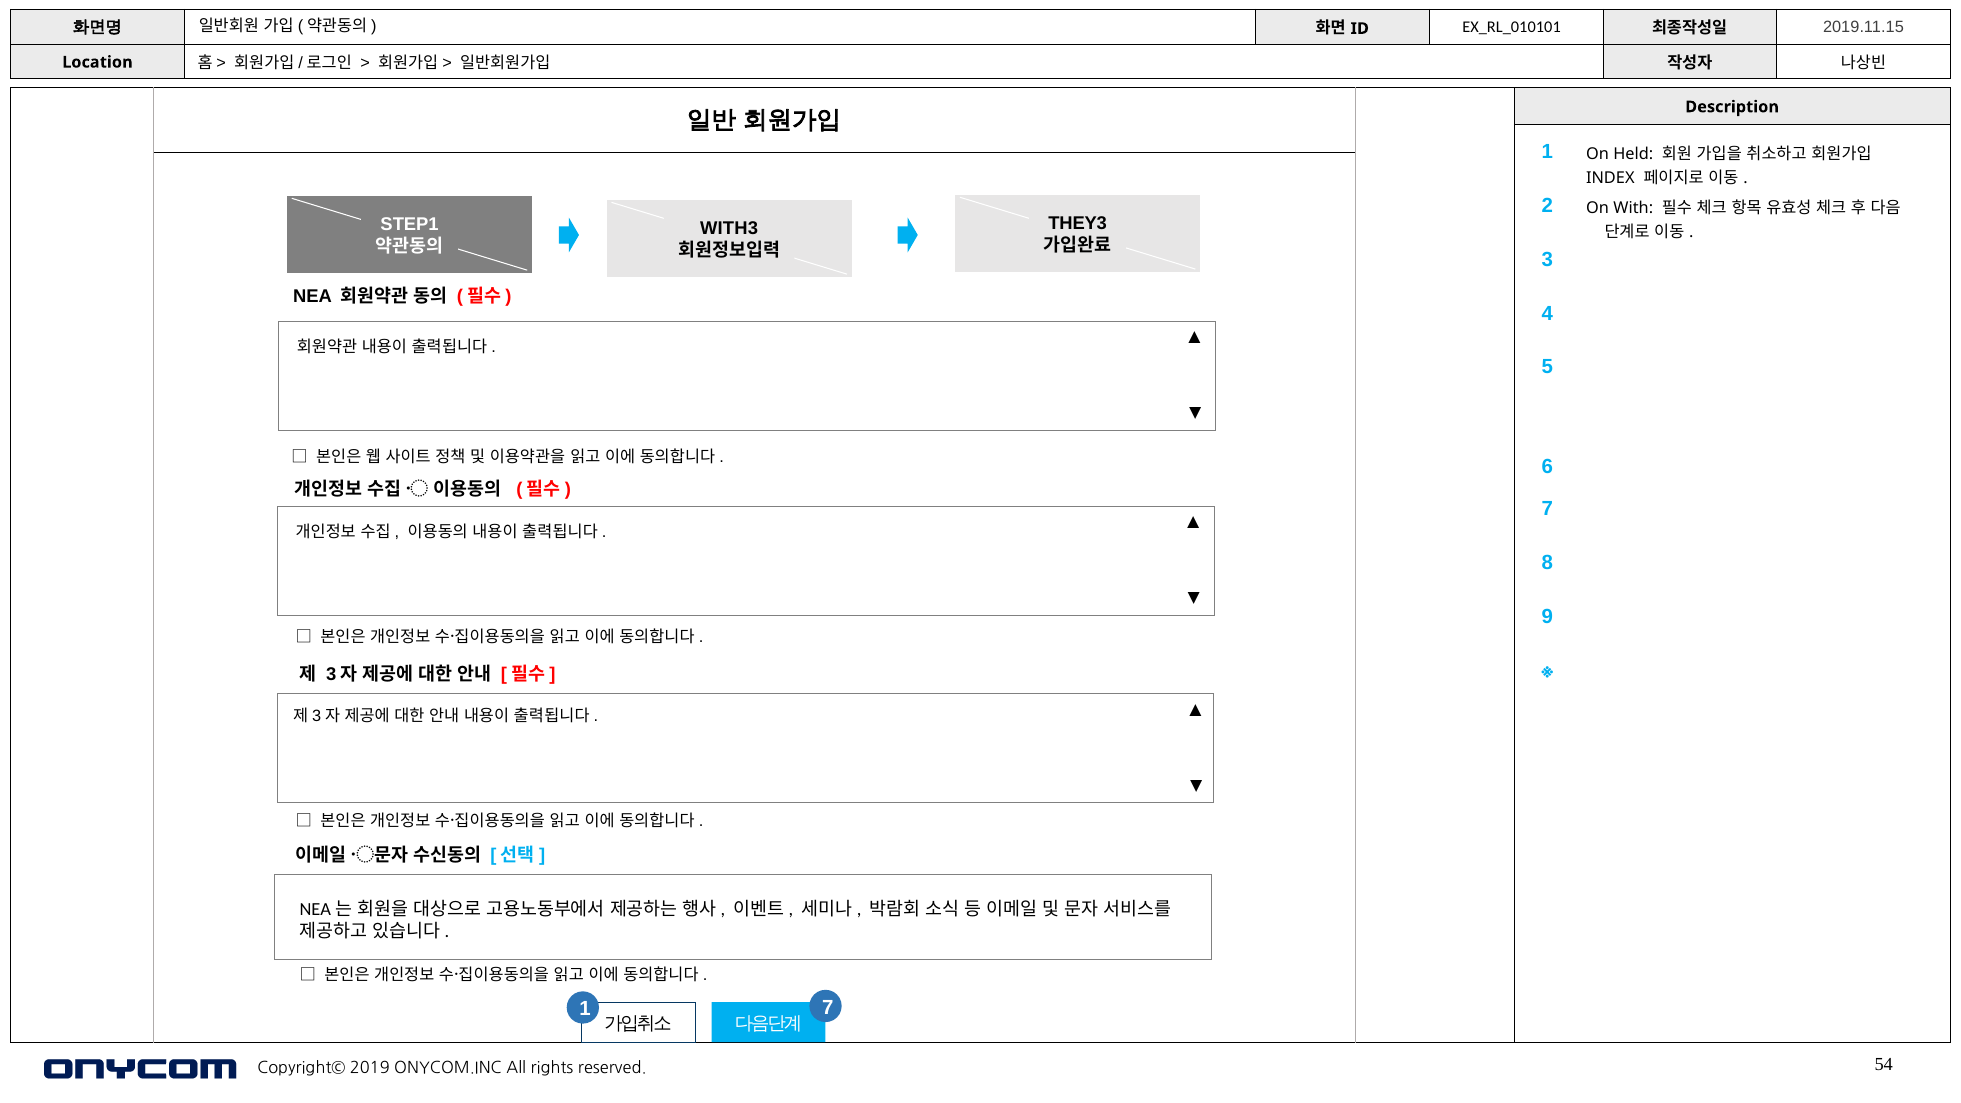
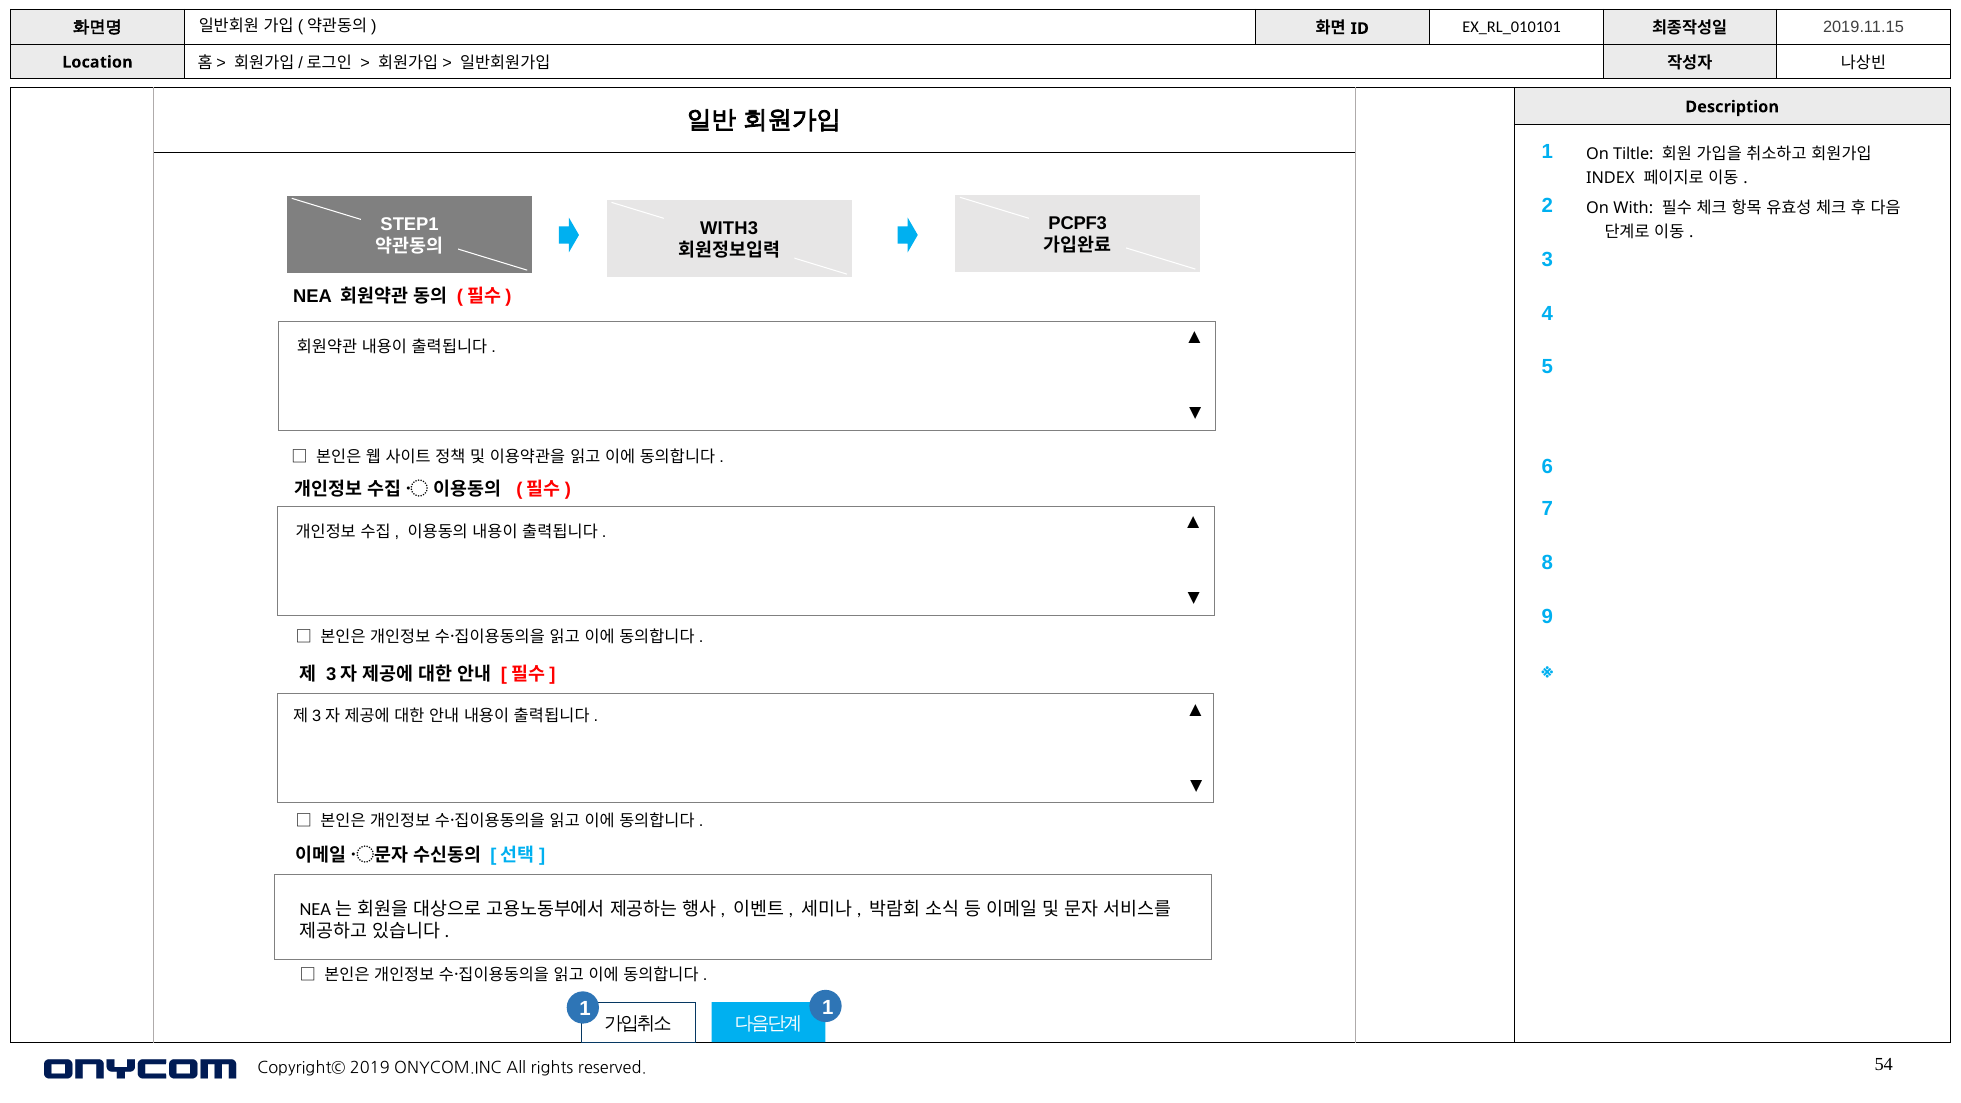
Held: Held -> Tiltle (1633, 154)
THEY3: THEY3 -> PCPF3 (1078, 223)
1 7: 7 -> 1 (828, 1007)
